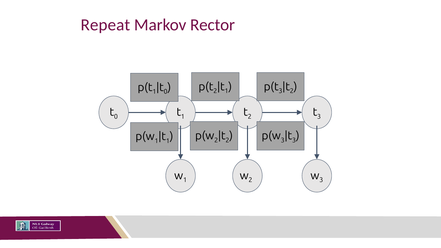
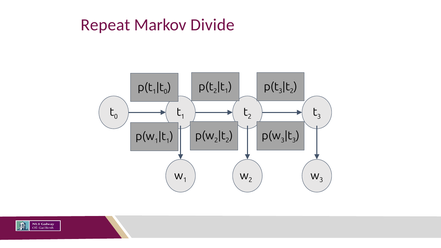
Rector: Rector -> Divide (212, 25)
